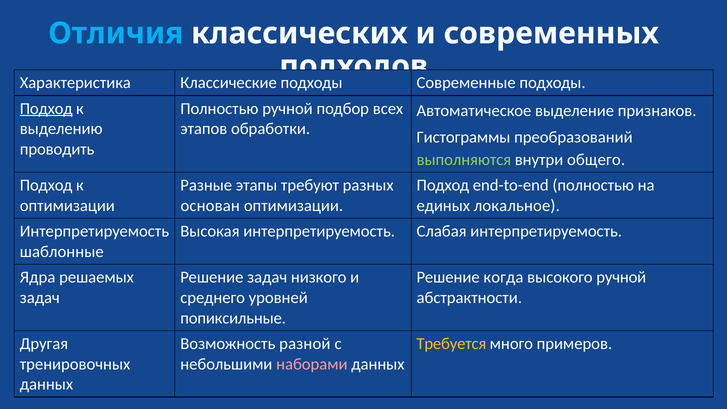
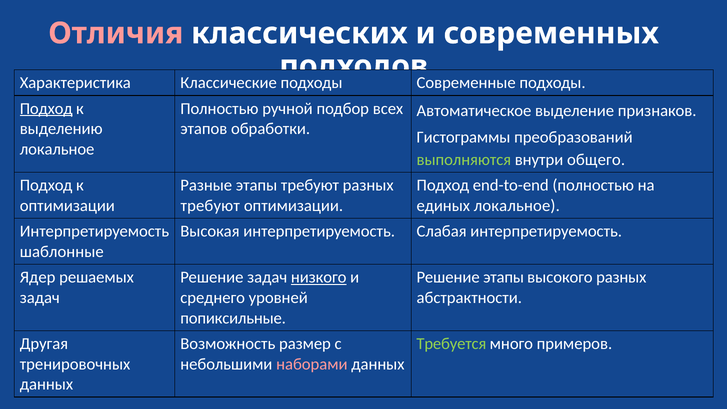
Отличия colour: light blue -> pink (116, 33)
проводить: проводить -> локальное (57, 149)
основан: основан -> требуют (210, 206)
Ядра: Ядра -> Ядер (38, 277)
низкого underline: none -> present (319, 277)
Решение когда: когда -> этапы (504, 277)
высокого ручной: ручной -> разных (621, 277)
разной: разной -> размер (305, 344)
Требуется colour: yellow -> light green (451, 344)
